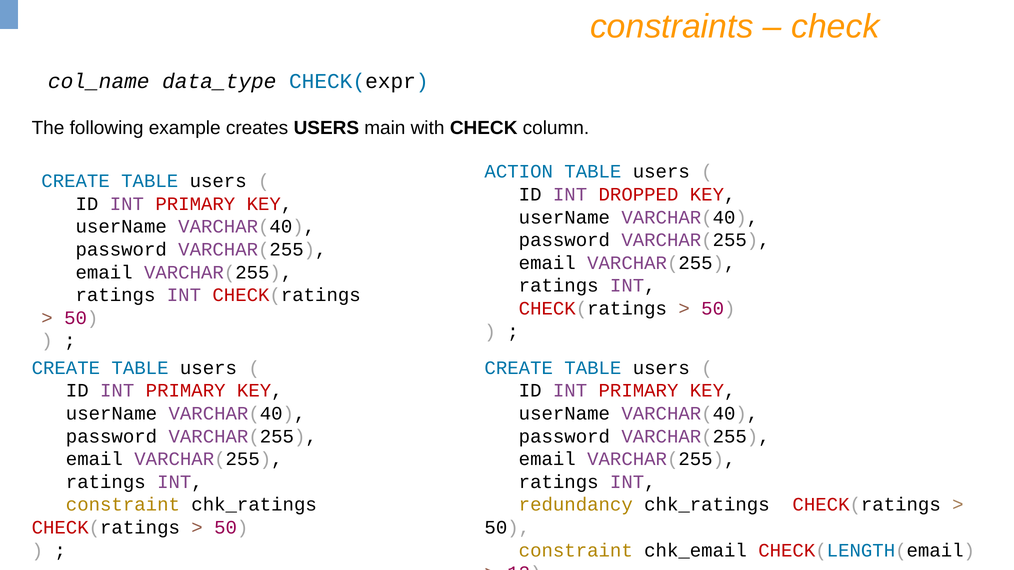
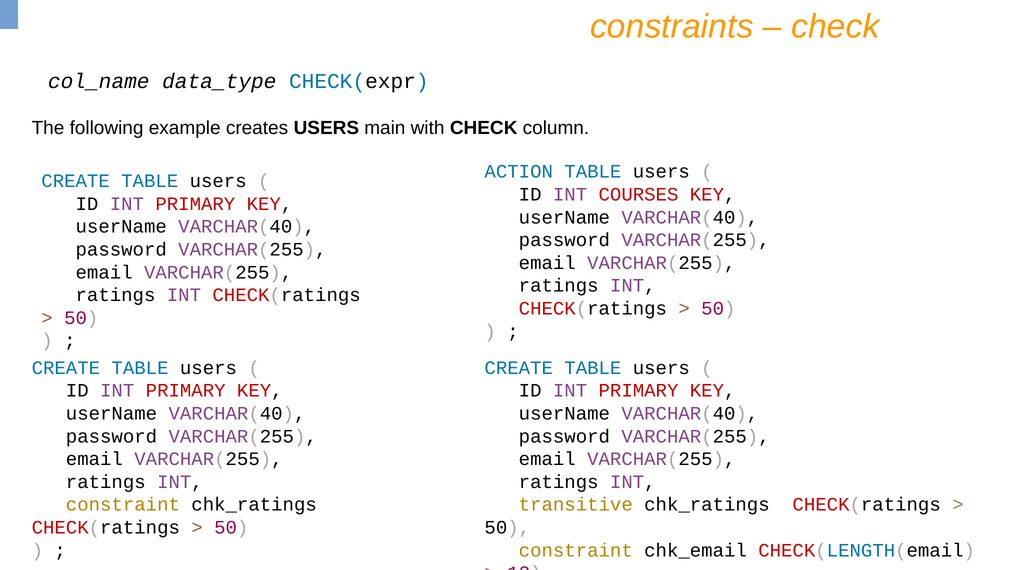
DROPPED: DROPPED -> COURSES (638, 195)
redundancy: redundancy -> transitive (576, 505)
